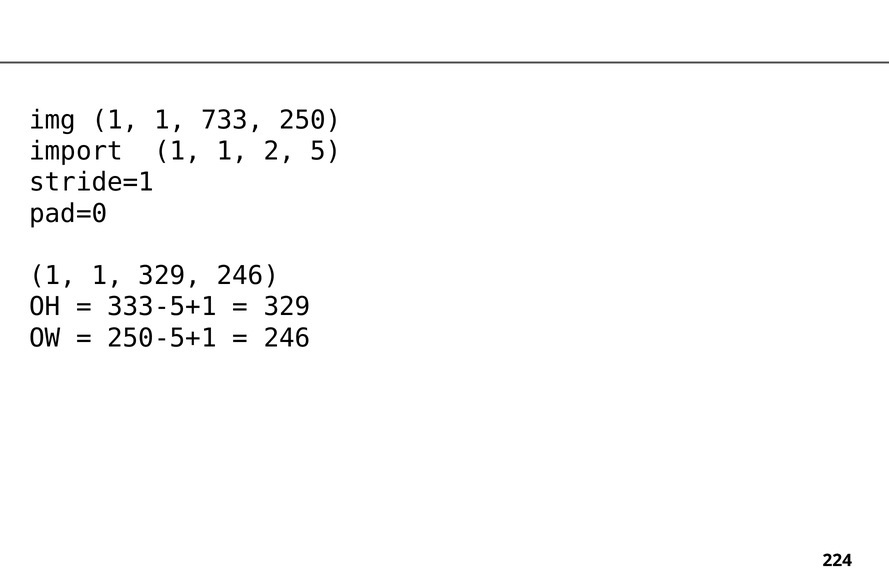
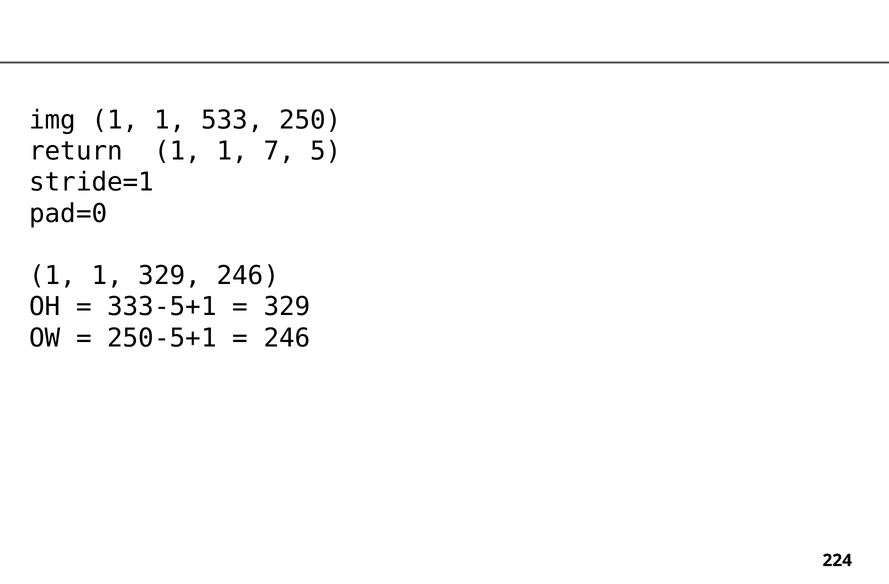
733: 733 -> 533 (232, 120)
import: import -> return (76, 151)
2: 2 -> 7 (279, 151)
